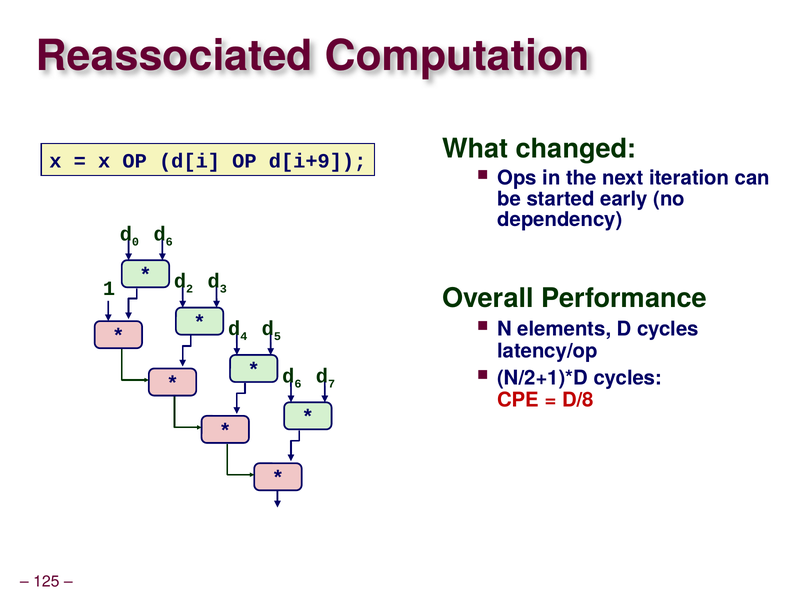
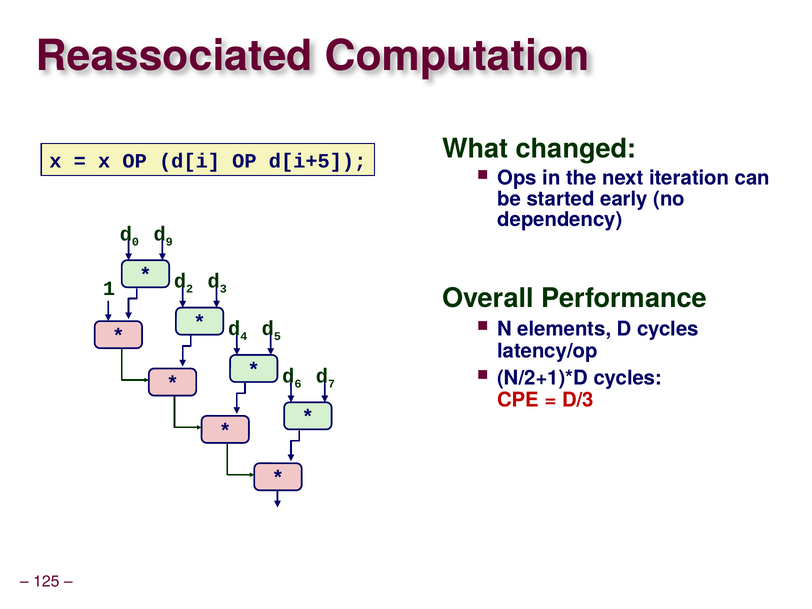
d[i+9: d[i+9 -> d[i+5 (318, 161)
6: 6 -> 9 (169, 242)
D/8: D/8 -> D/3 (578, 400)
